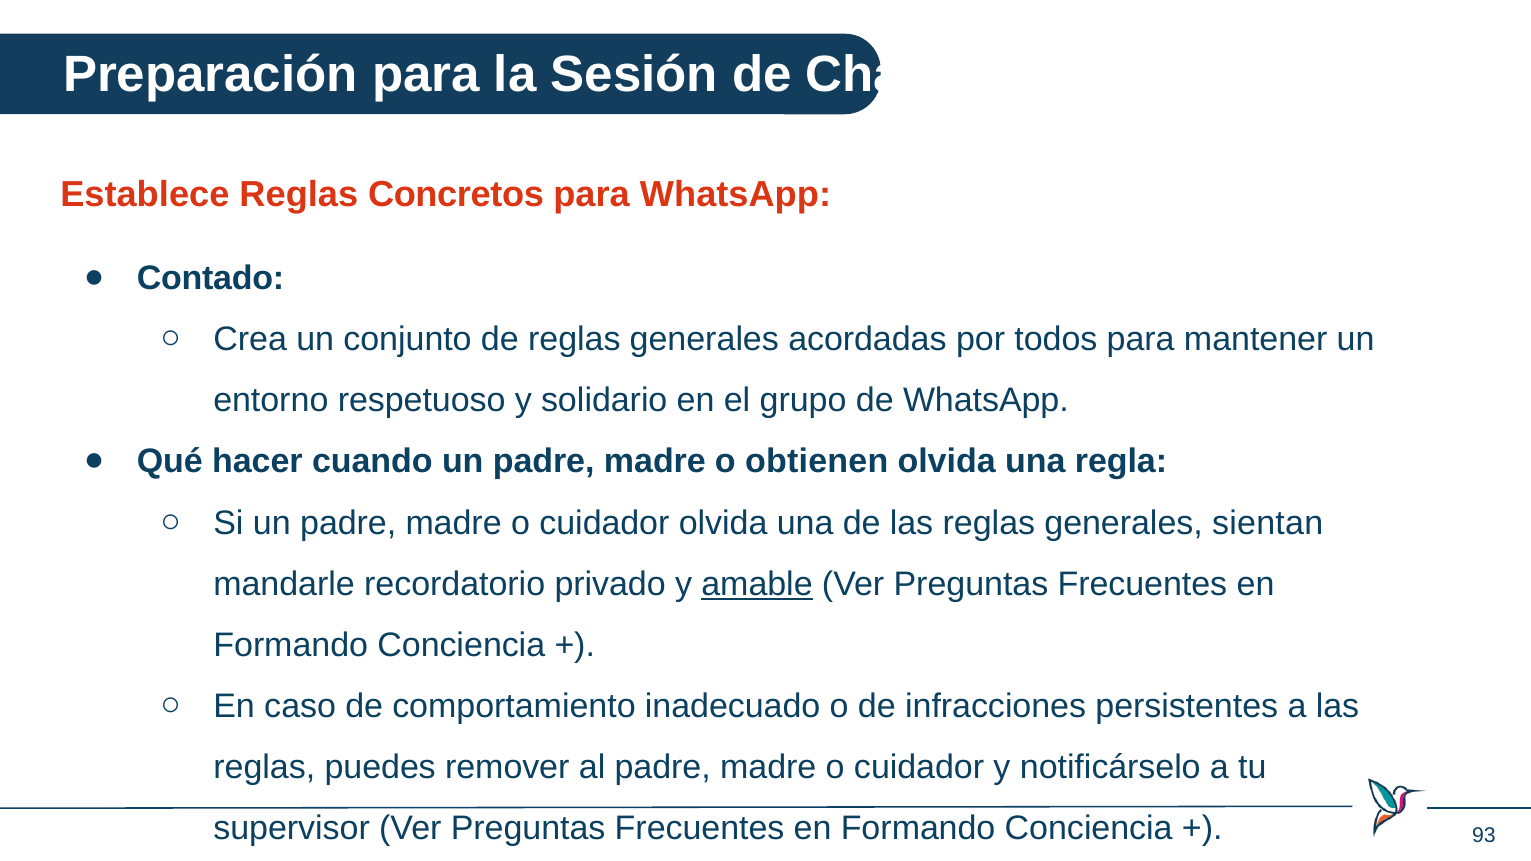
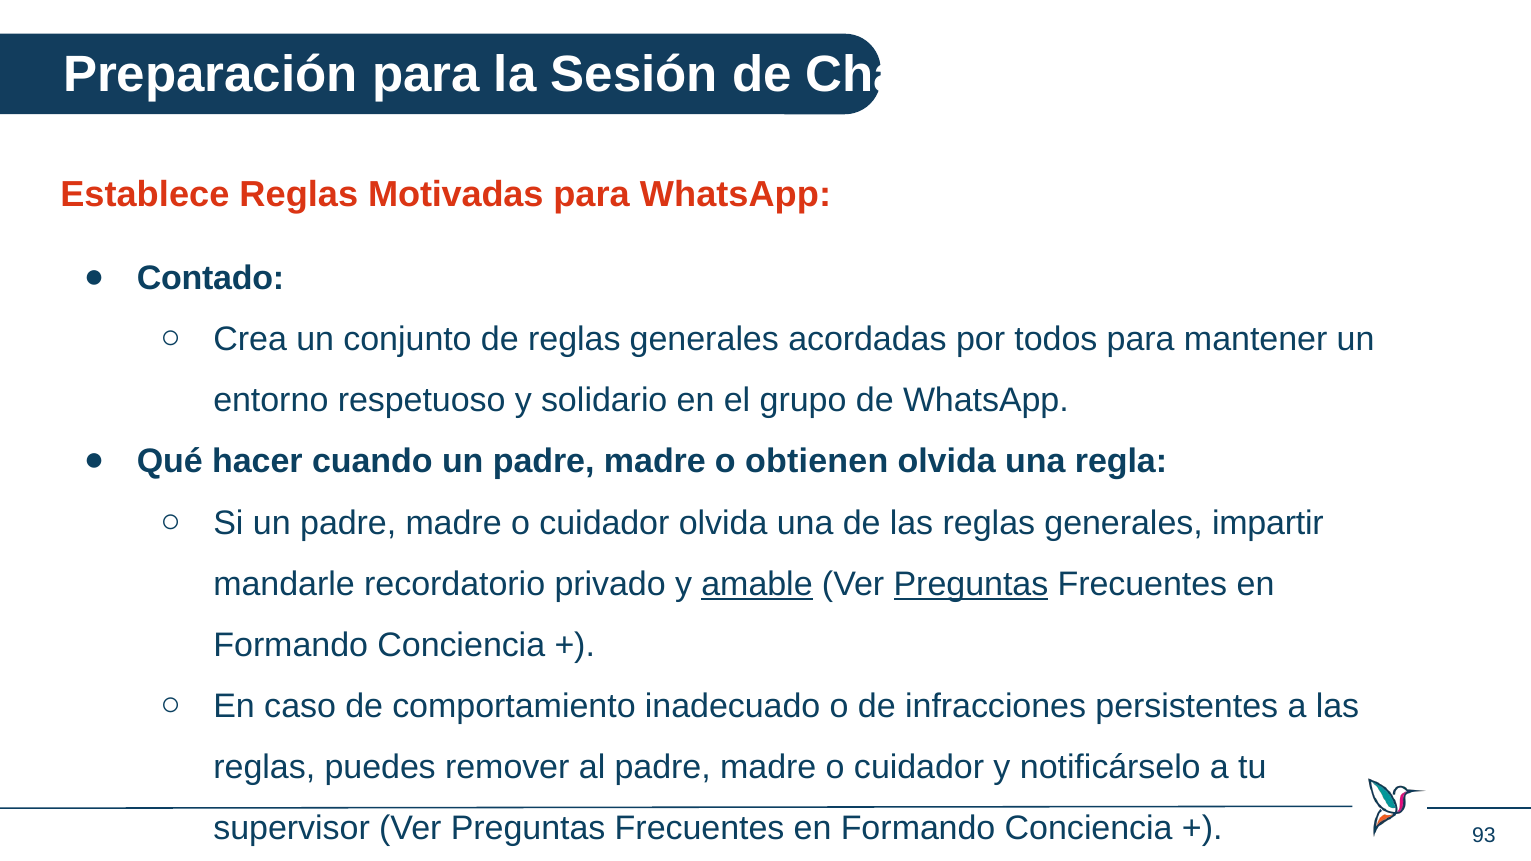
Concretos: Concretos -> Motivadas (456, 195)
sientan: sientan -> impartir (1268, 523)
Preguntas underline: none -> present (971, 584)
